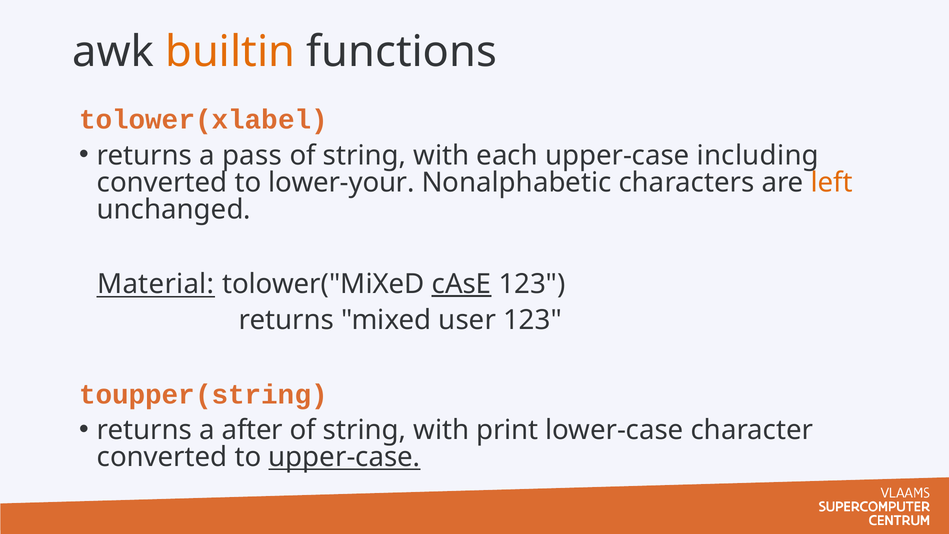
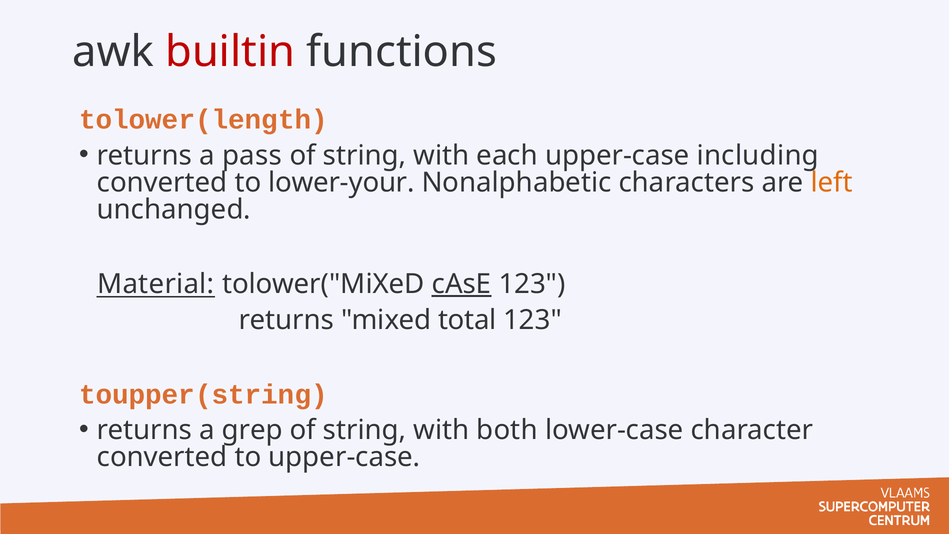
builtin colour: orange -> red (230, 52)
tolower(xlabel: tolower(xlabel -> tolower(length (203, 120)
user: user -> total (467, 320)
after: after -> grep (252, 430)
print: print -> both (507, 430)
upper-case underline: present -> none (344, 457)
